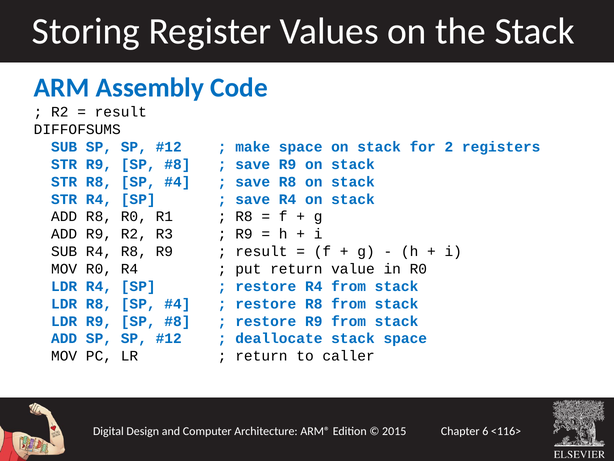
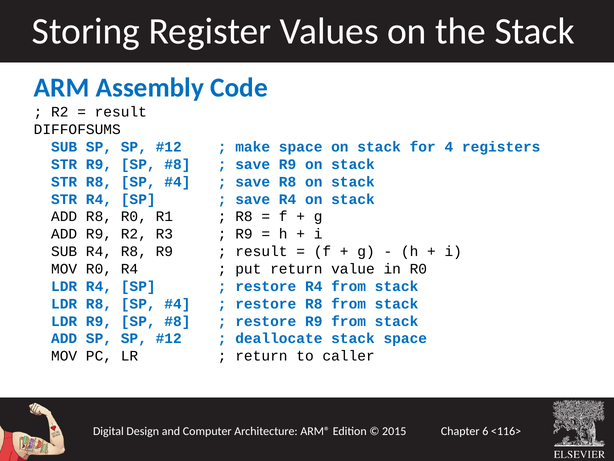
2: 2 -> 4 (449, 147)
